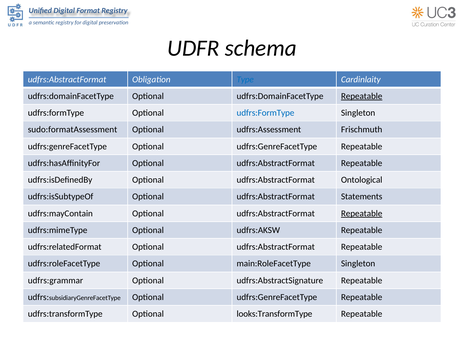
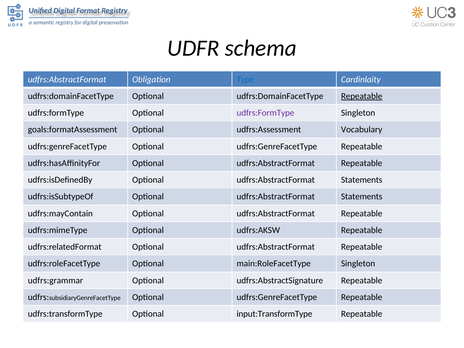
udfrs:FormType colour: blue -> purple (265, 113)
sudo:formatAssessment: sudo:formatAssessment -> goals:formatAssessment (73, 130)
Frischmuth: Frischmuth -> Vocabulary (362, 130)
udfrs:isDefinedBy Optional udfrs:AbstractFormat Ontological: Ontological -> Statements (362, 180)
Repeatable underline: present -> none (362, 213)
looks:TransformType: looks:TransformType -> input:TransformType (274, 314)
